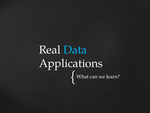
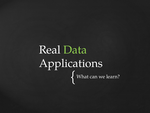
Data colour: light blue -> light green (75, 50)
